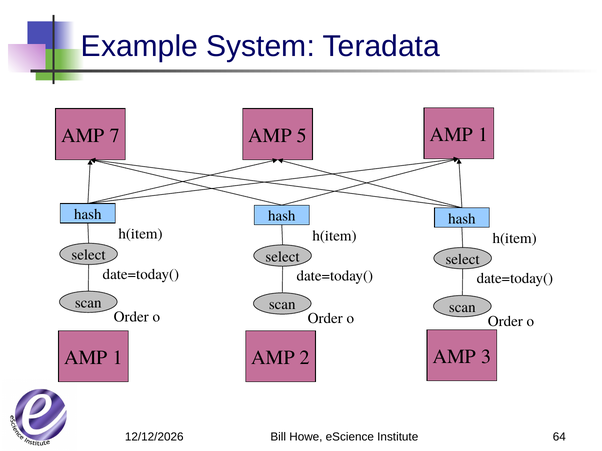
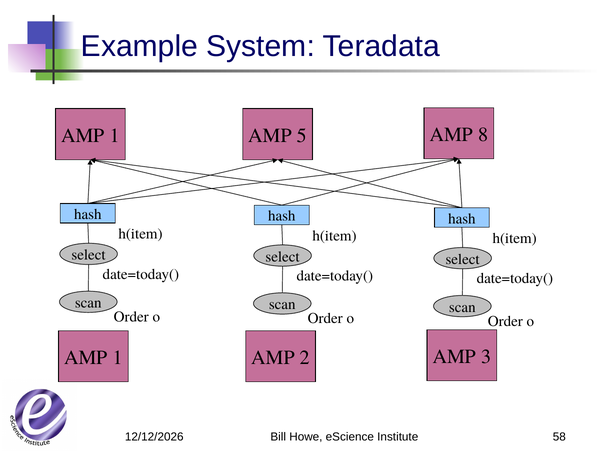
7: 7 -> 1 (115, 136)
5 AMP 1: 1 -> 8 (483, 135)
64: 64 -> 58 (559, 437)
